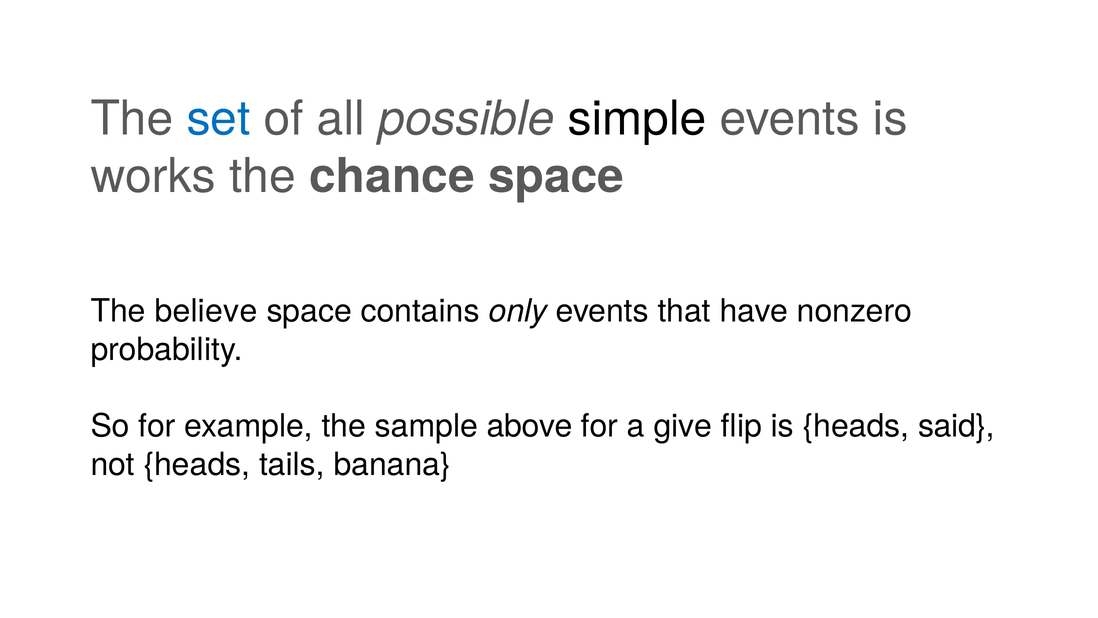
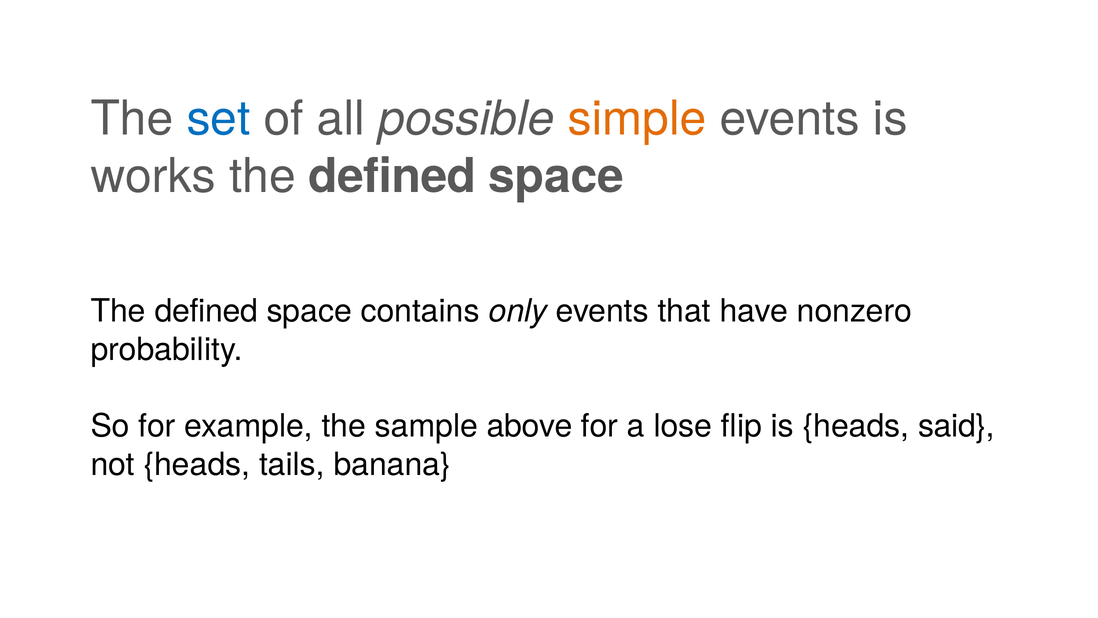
simple colour: black -> orange (637, 119)
chance: chance -> defined (392, 176)
believe: believe -> defined (206, 311)
give: give -> lose (683, 426)
